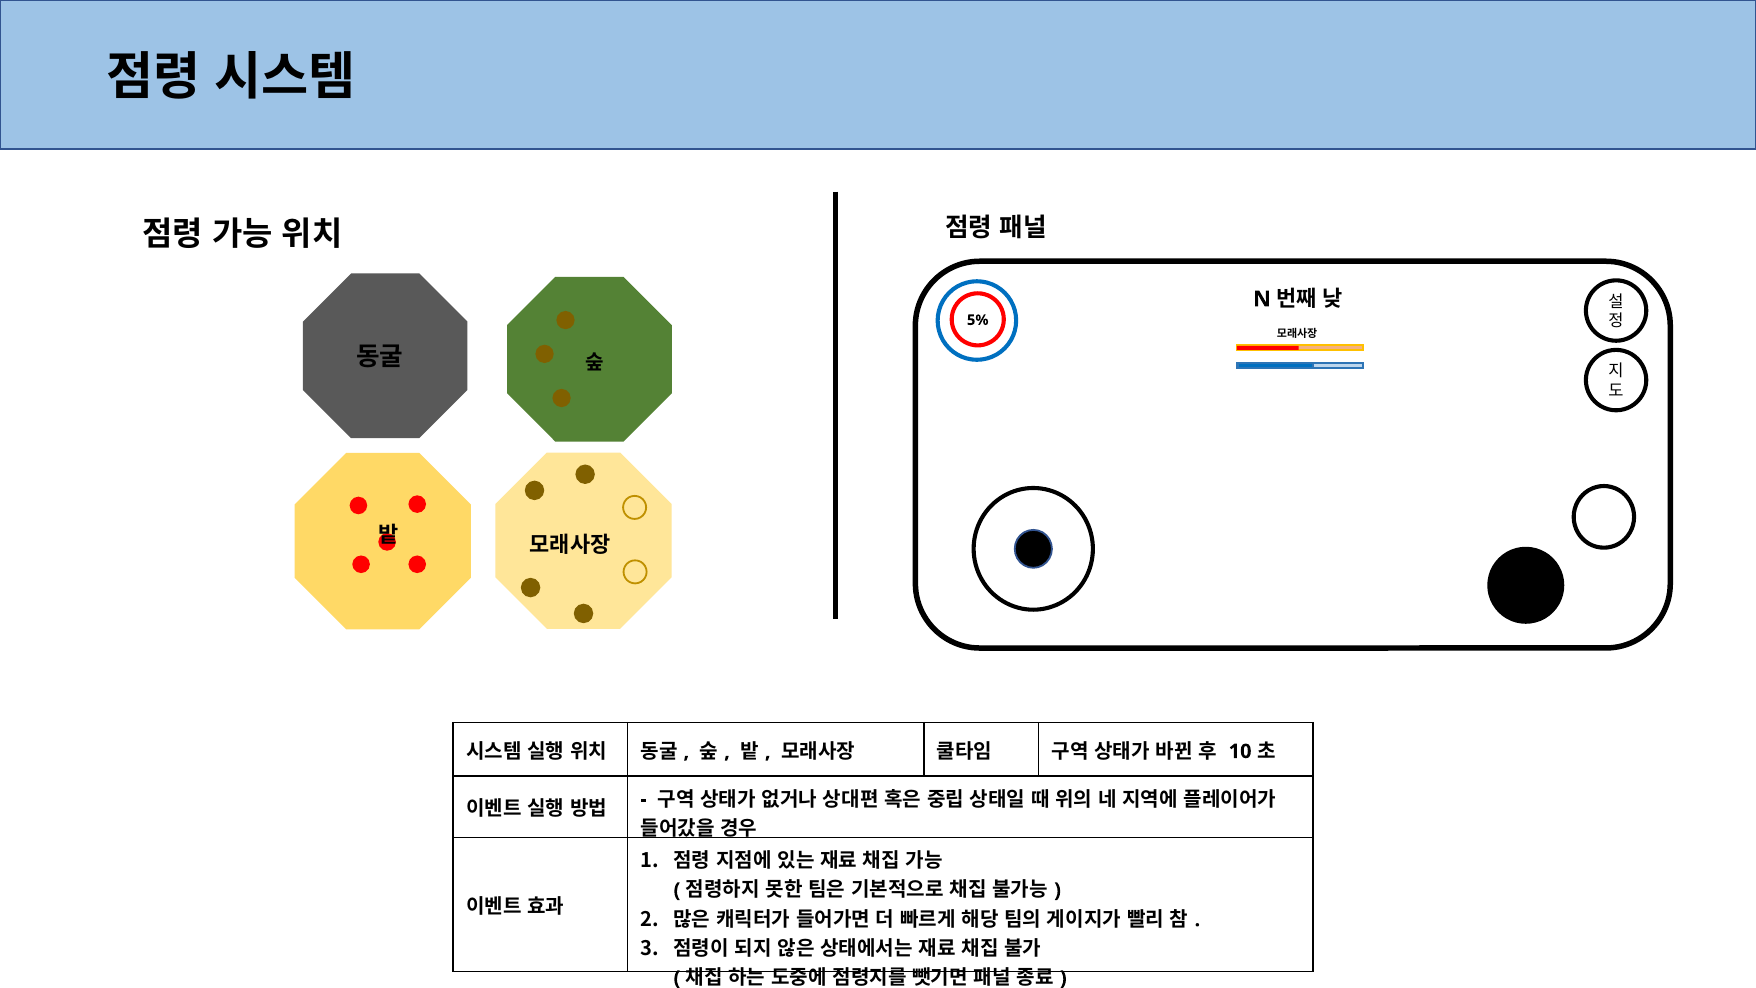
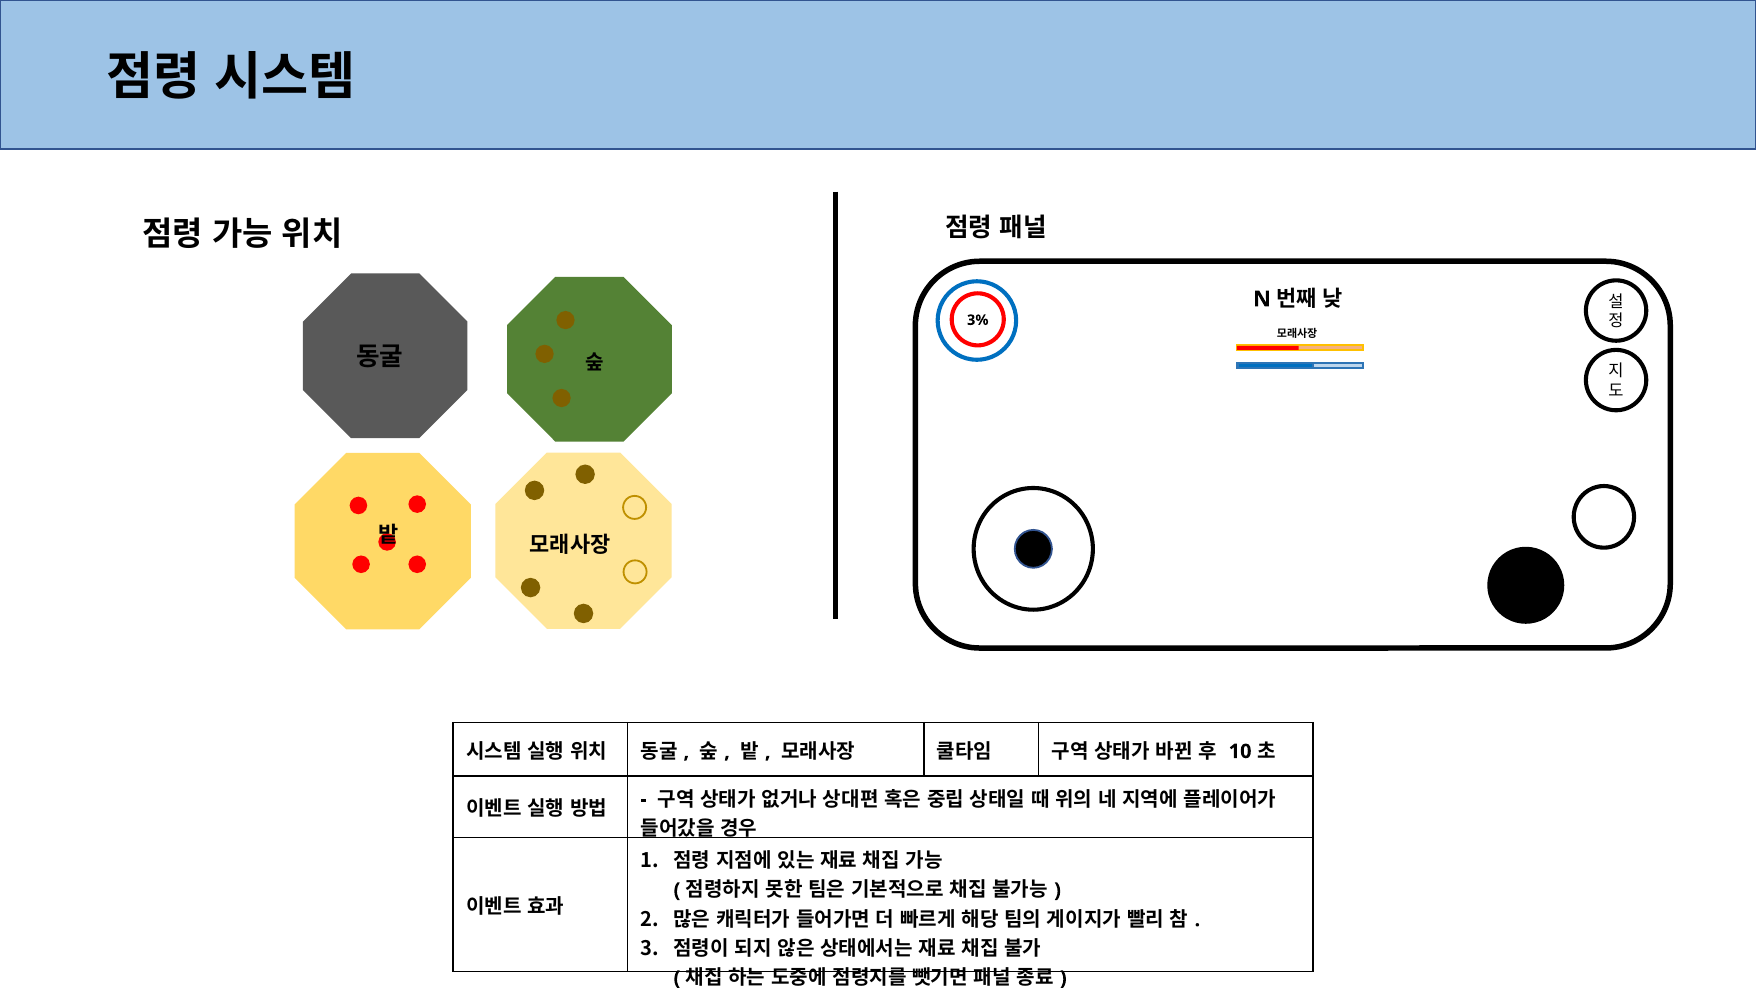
5%: 5% -> 3% (978, 320)
